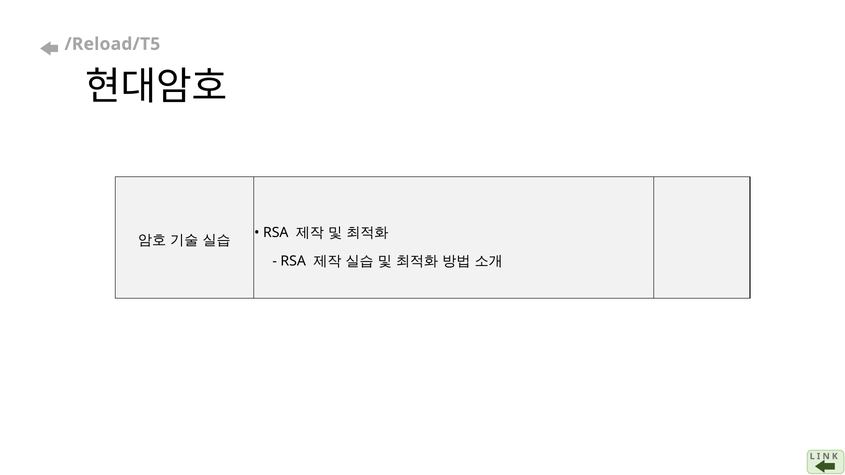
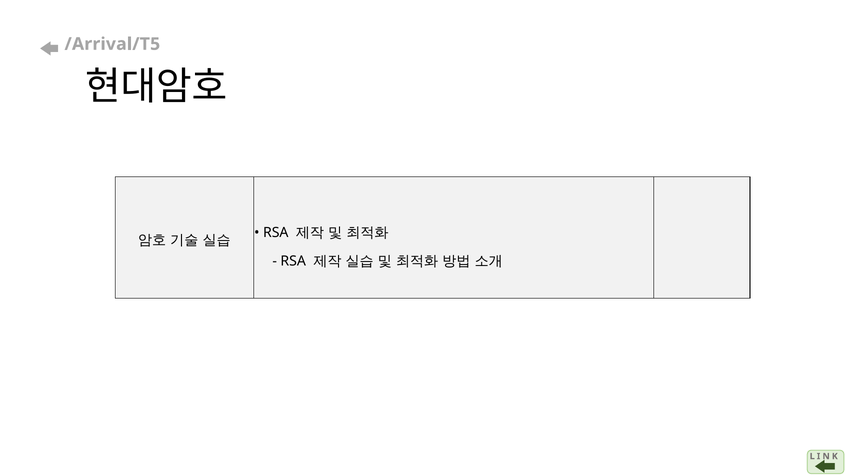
/Reload/T5: /Reload/T5 -> /Arrival/T5 (112, 44)
